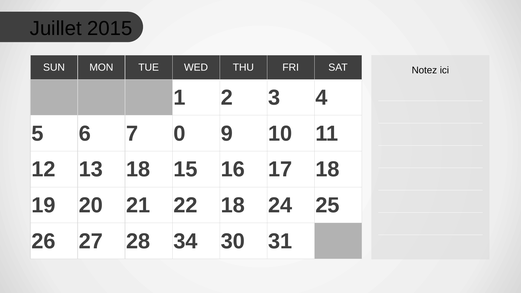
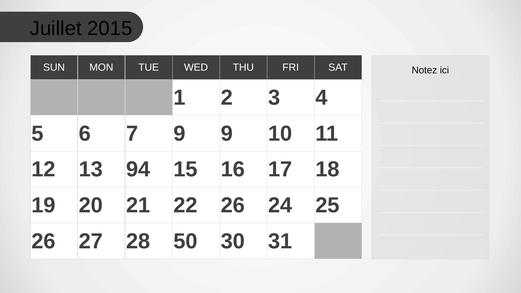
7 0: 0 -> 9 (179, 134)
13 18: 18 -> 94 (138, 169)
22 18: 18 -> 26 (233, 205)
34: 34 -> 50 (185, 241)
